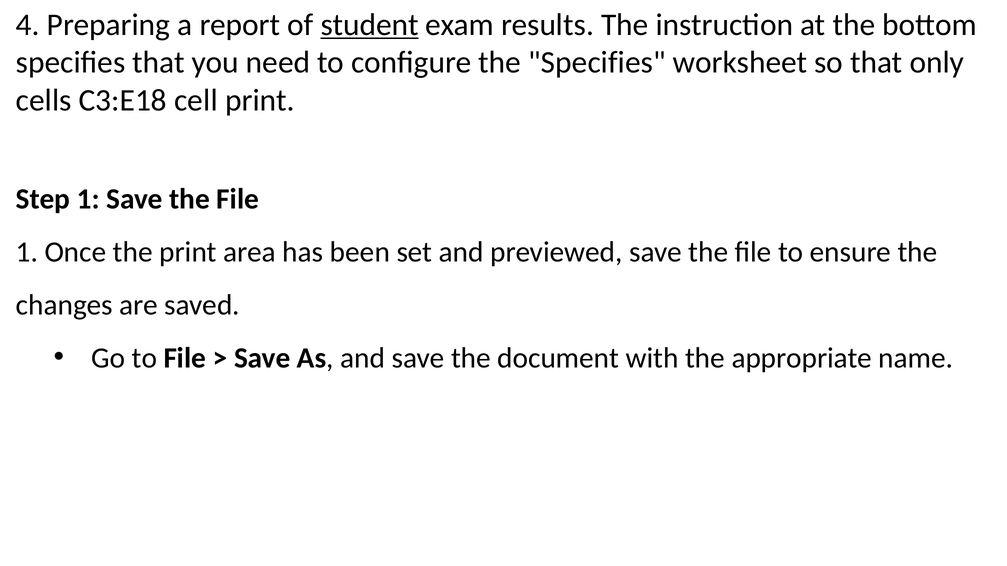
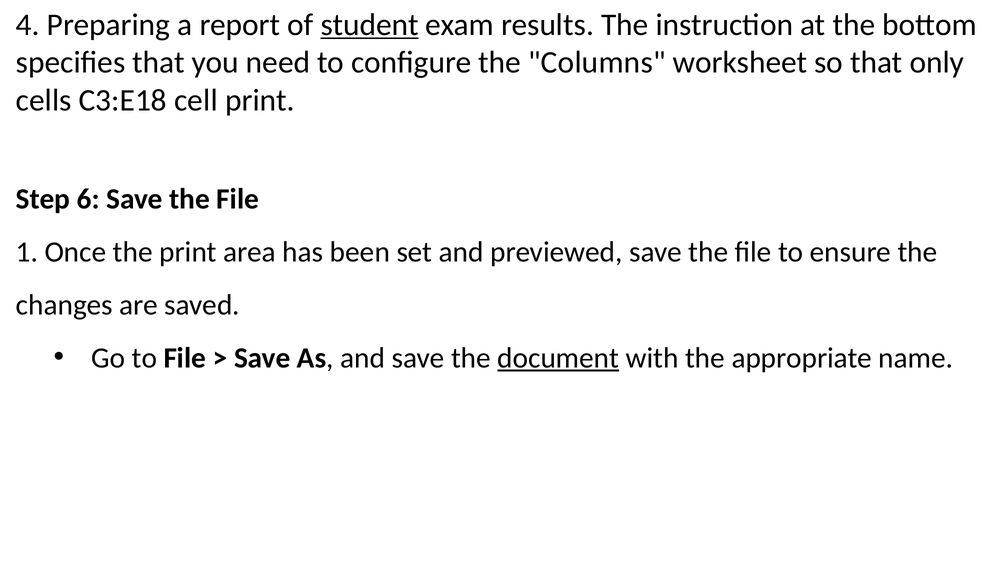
the Specifies: Specifies -> Columns (597, 63)
Step 1: 1 -> 6 (88, 199)
document underline: none -> present (558, 358)
